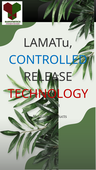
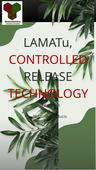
CONTROLLED colour: blue -> red (48, 60)
